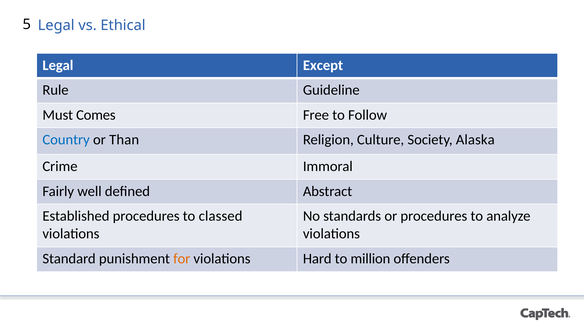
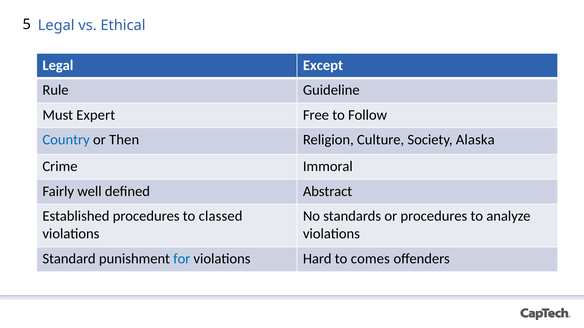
Comes: Comes -> Expert (96, 115)
Than: Than -> Then (124, 140)
for colour: orange -> blue (182, 259)
million: million -> comes (370, 259)
